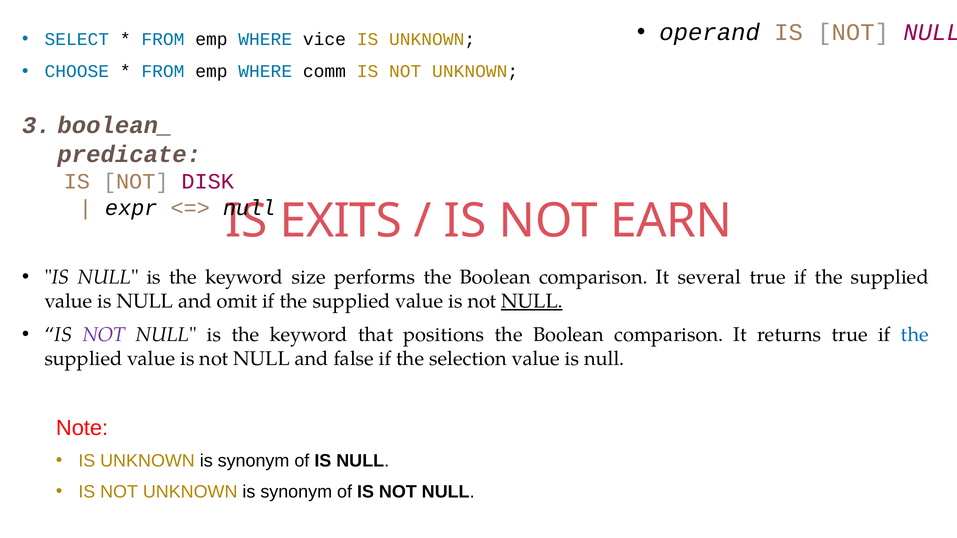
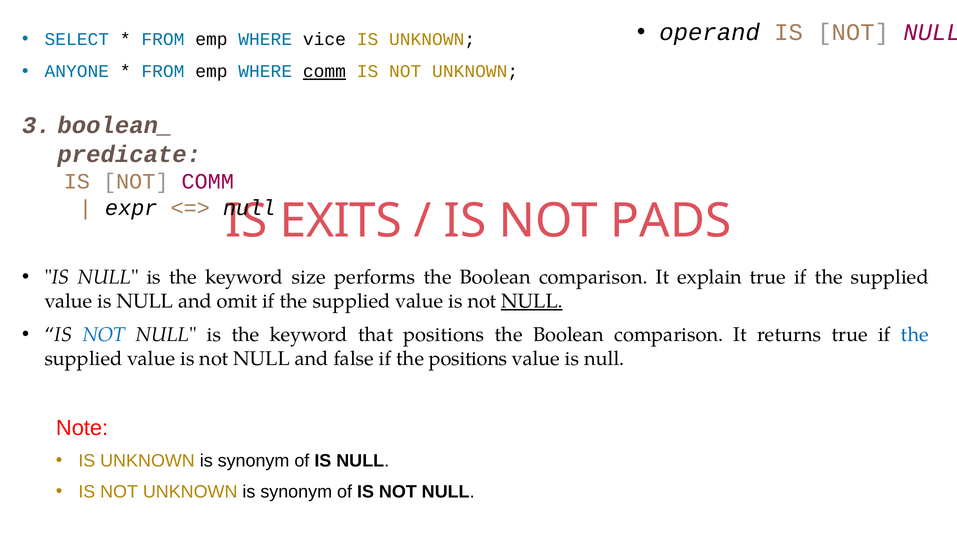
CHOOSE: CHOOSE -> ANYONE (77, 72)
comm underline: none -> present (324, 72)
NOT DISK: DISK -> COMM (208, 182)
EARN: EARN -> PADS (671, 221)
several: several -> explain (710, 277)
NOT colour: purple -> blue (104, 335)
the selection: selection -> positions (468, 359)
